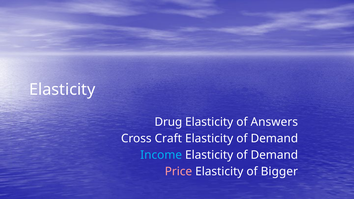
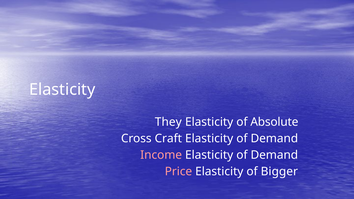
Drug: Drug -> They (168, 122)
Answers: Answers -> Absolute (274, 122)
Income colour: light blue -> pink (161, 155)
